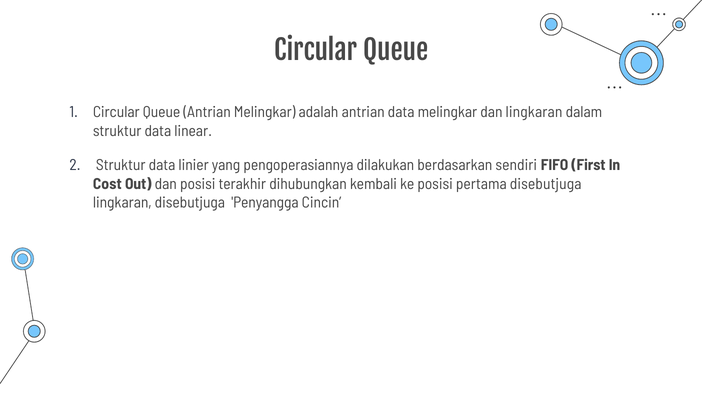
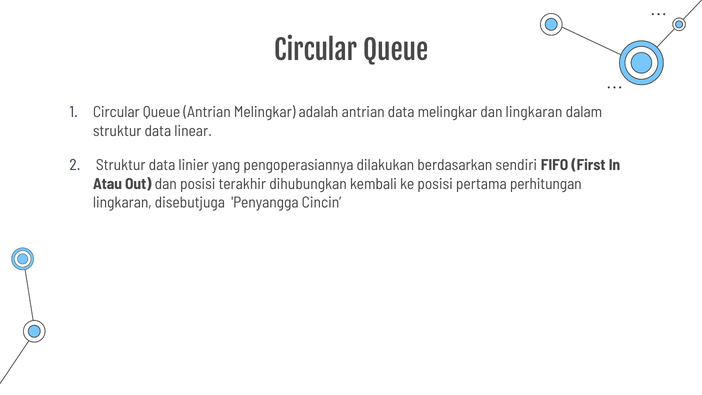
Cost: Cost -> Atau (107, 184)
pertama disebutjuga: disebutjuga -> perhitungan (546, 184)
